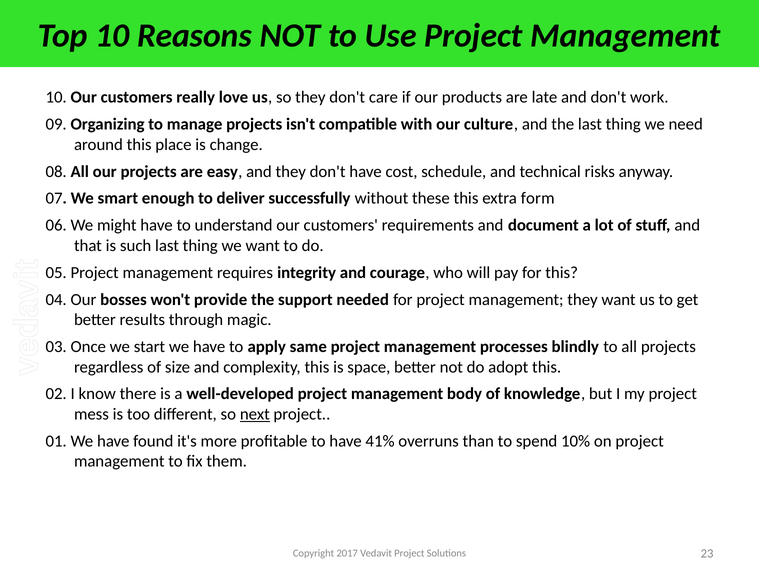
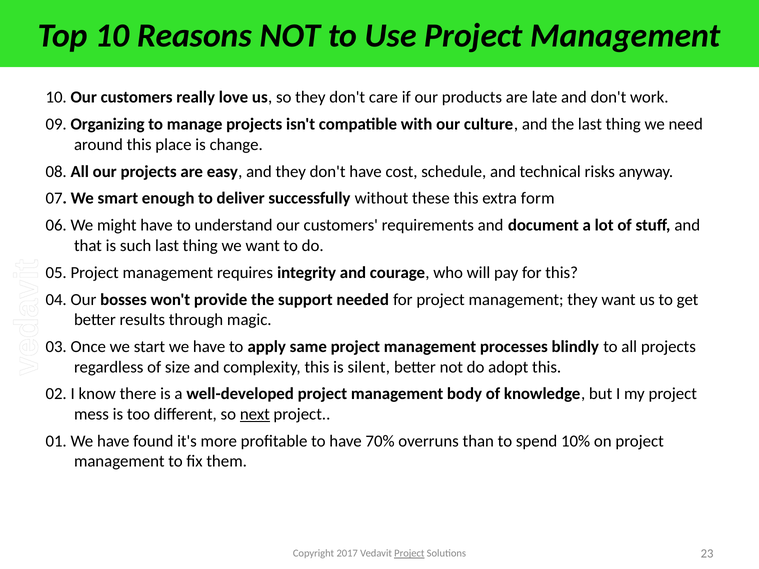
space: space -> silent (369, 367)
41%: 41% -> 70% (380, 441)
Project underline: none -> present (409, 554)
